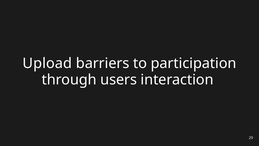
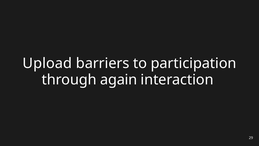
users: users -> again (119, 80)
